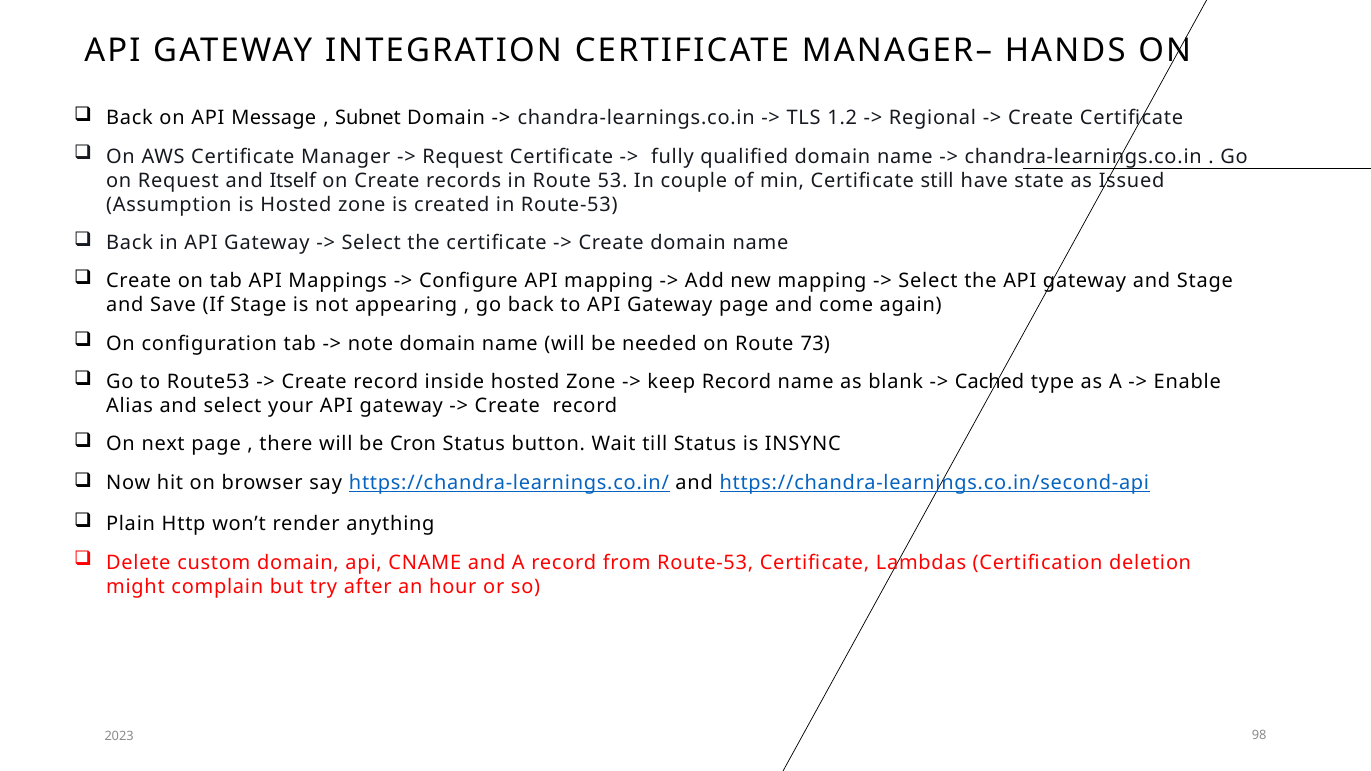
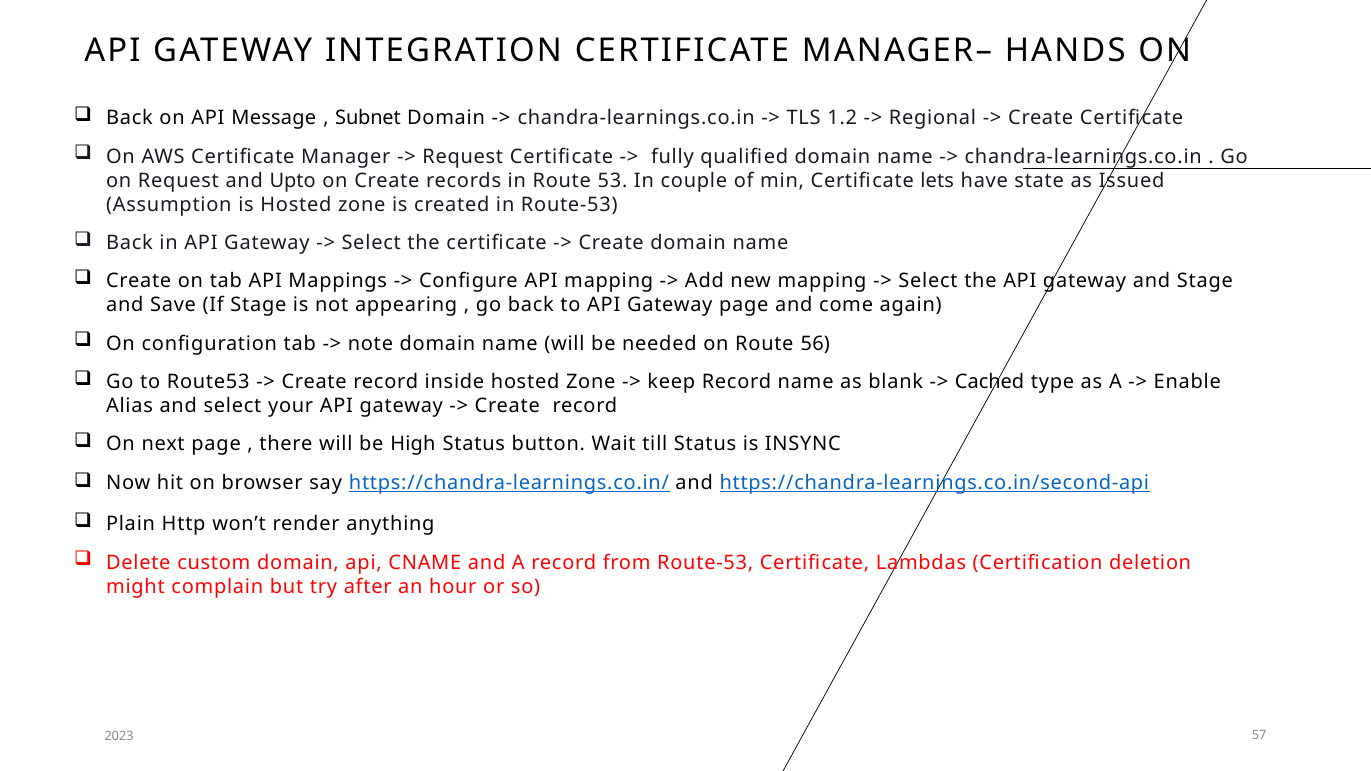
Itself: Itself -> Upto (293, 181)
still: still -> lets (937, 181)
73: 73 -> 56 (815, 344)
Cron: Cron -> High (413, 444)
98: 98 -> 57 (1259, 735)
